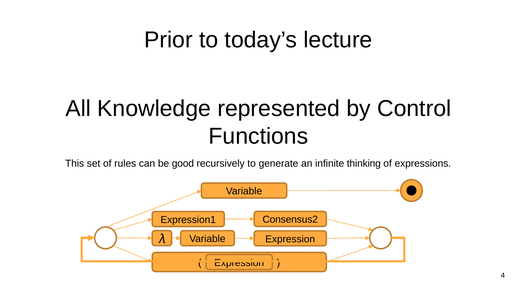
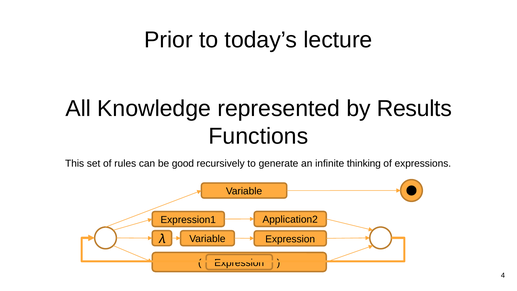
Control: Control -> Results (414, 109)
Consensus2: Consensus2 -> Application2 (290, 220)
